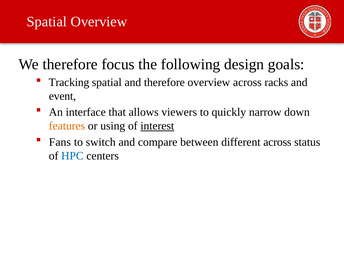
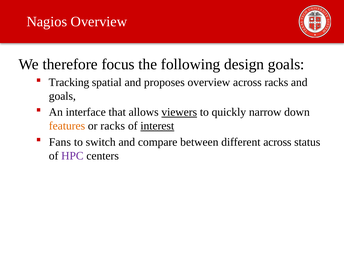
Spatial: Spatial -> Nagios (47, 22)
and therefore: therefore -> proposes (164, 82)
event: event -> goals (62, 96)
viewers underline: none -> present (179, 112)
or using: using -> racks (113, 126)
HPC colour: blue -> purple (72, 156)
